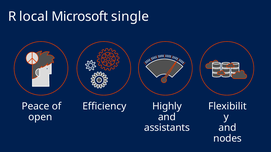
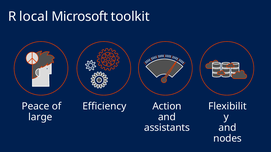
single: single -> toolkit (130, 16)
Highly: Highly -> Action (167, 107)
open: open -> large (40, 117)
